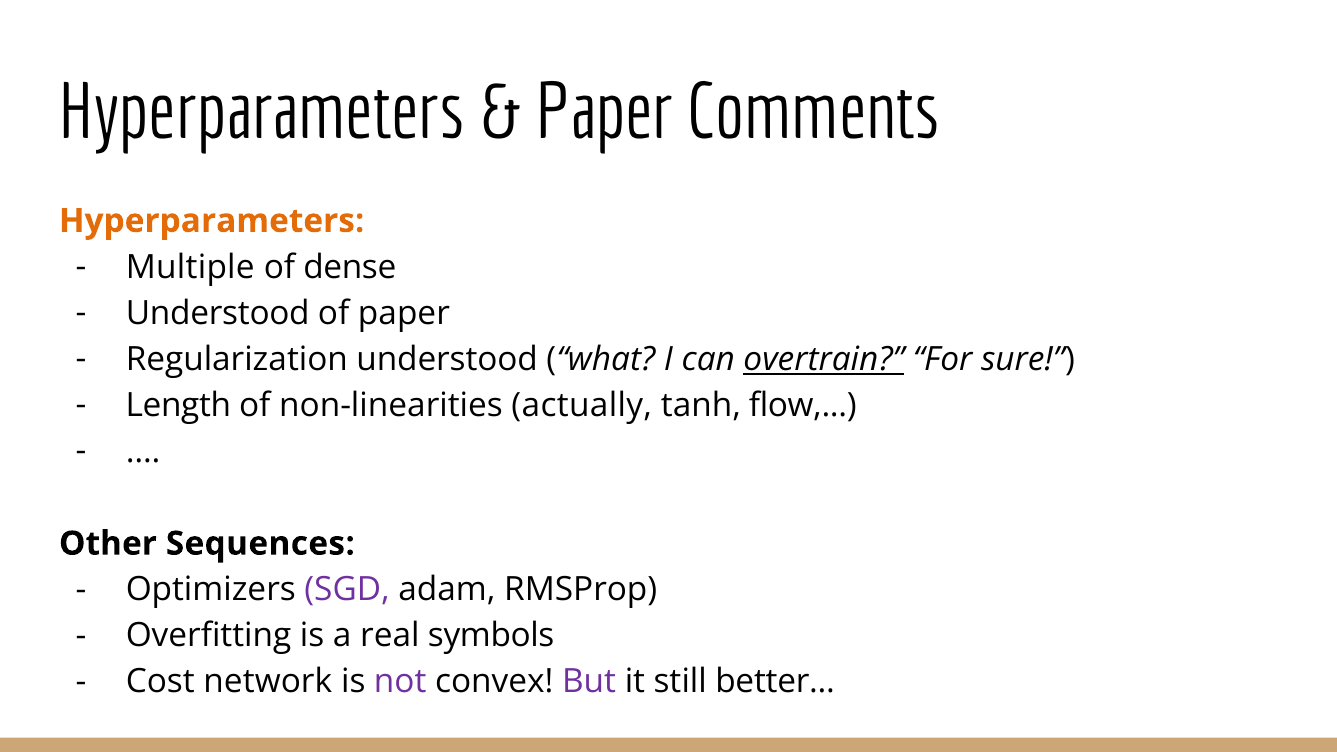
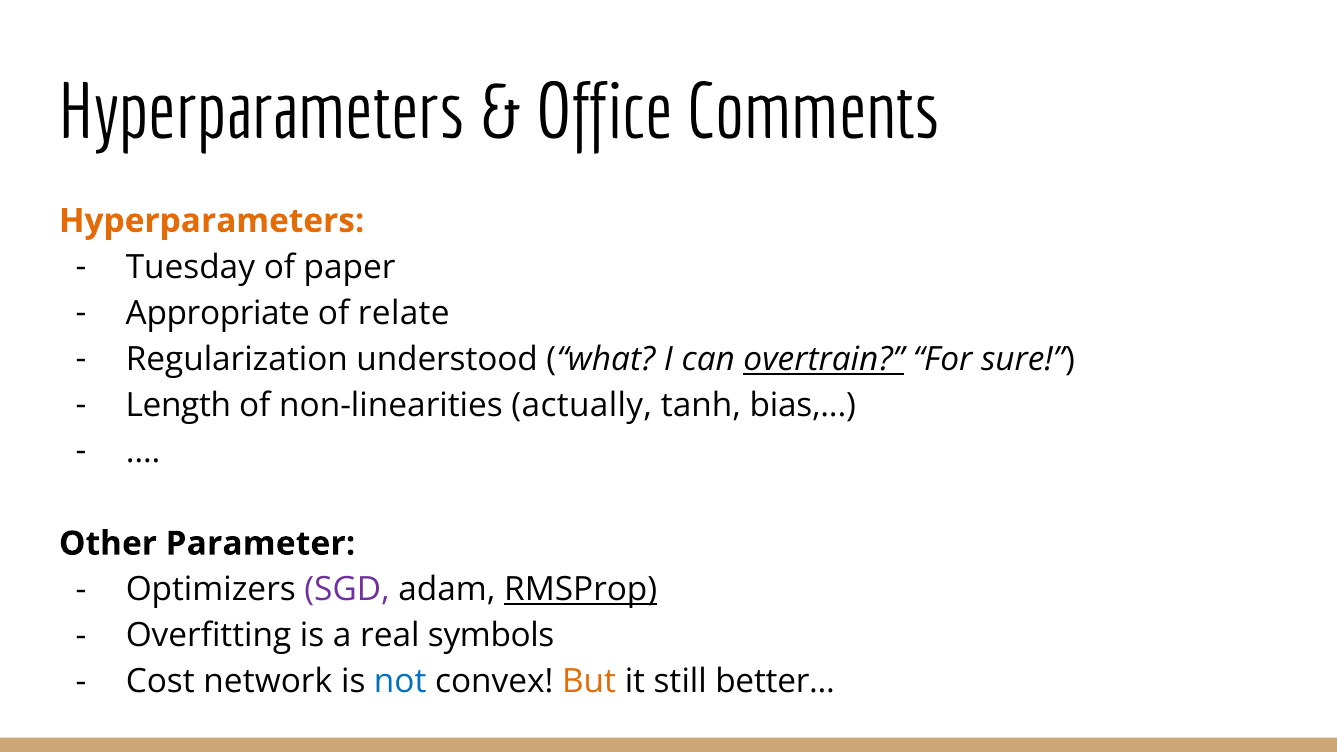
Paper: Paper -> Office (605, 113)
Multiple: Multiple -> Tuesday (190, 267)
dense: dense -> paper (350, 267)
Understood: Understood -> Appropriate (218, 313)
of paper: paper -> relate (404, 313)
flow: flow -> bias (803, 405)
Sequences: Sequences -> Parameter (260, 544)
RMSProp underline: none -> present (581, 590)
not colour: purple -> blue (400, 682)
But colour: purple -> orange (589, 682)
